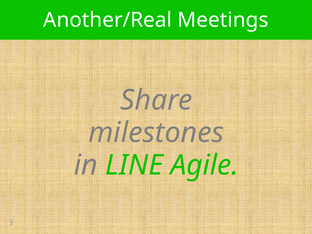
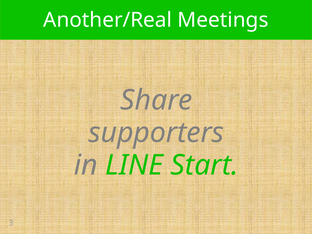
milestones: milestones -> supporters (156, 133)
Agile: Agile -> Start (204, 165)
